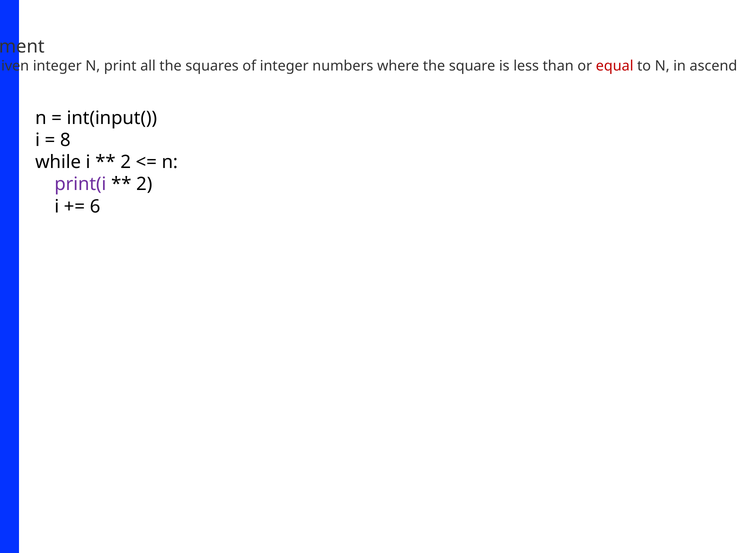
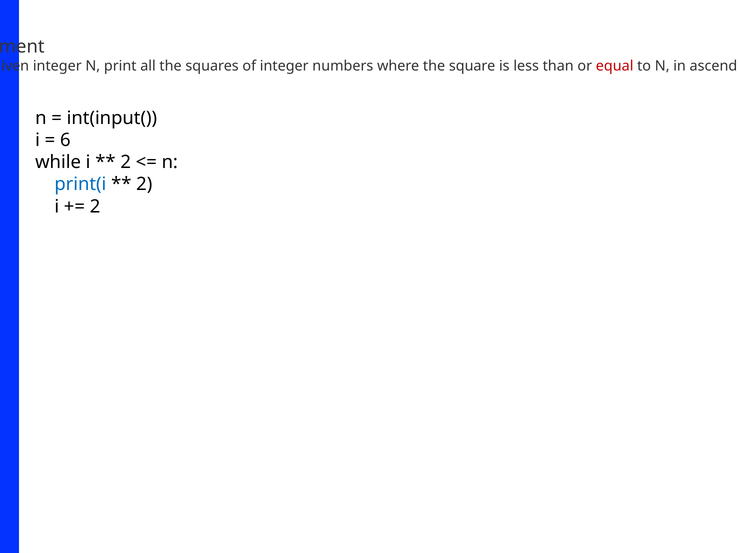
8: 8 -> 6 (65, 140)
print(i colour: purple -> blue (80, 185)
6: 6 -> 2 (95, 207)
